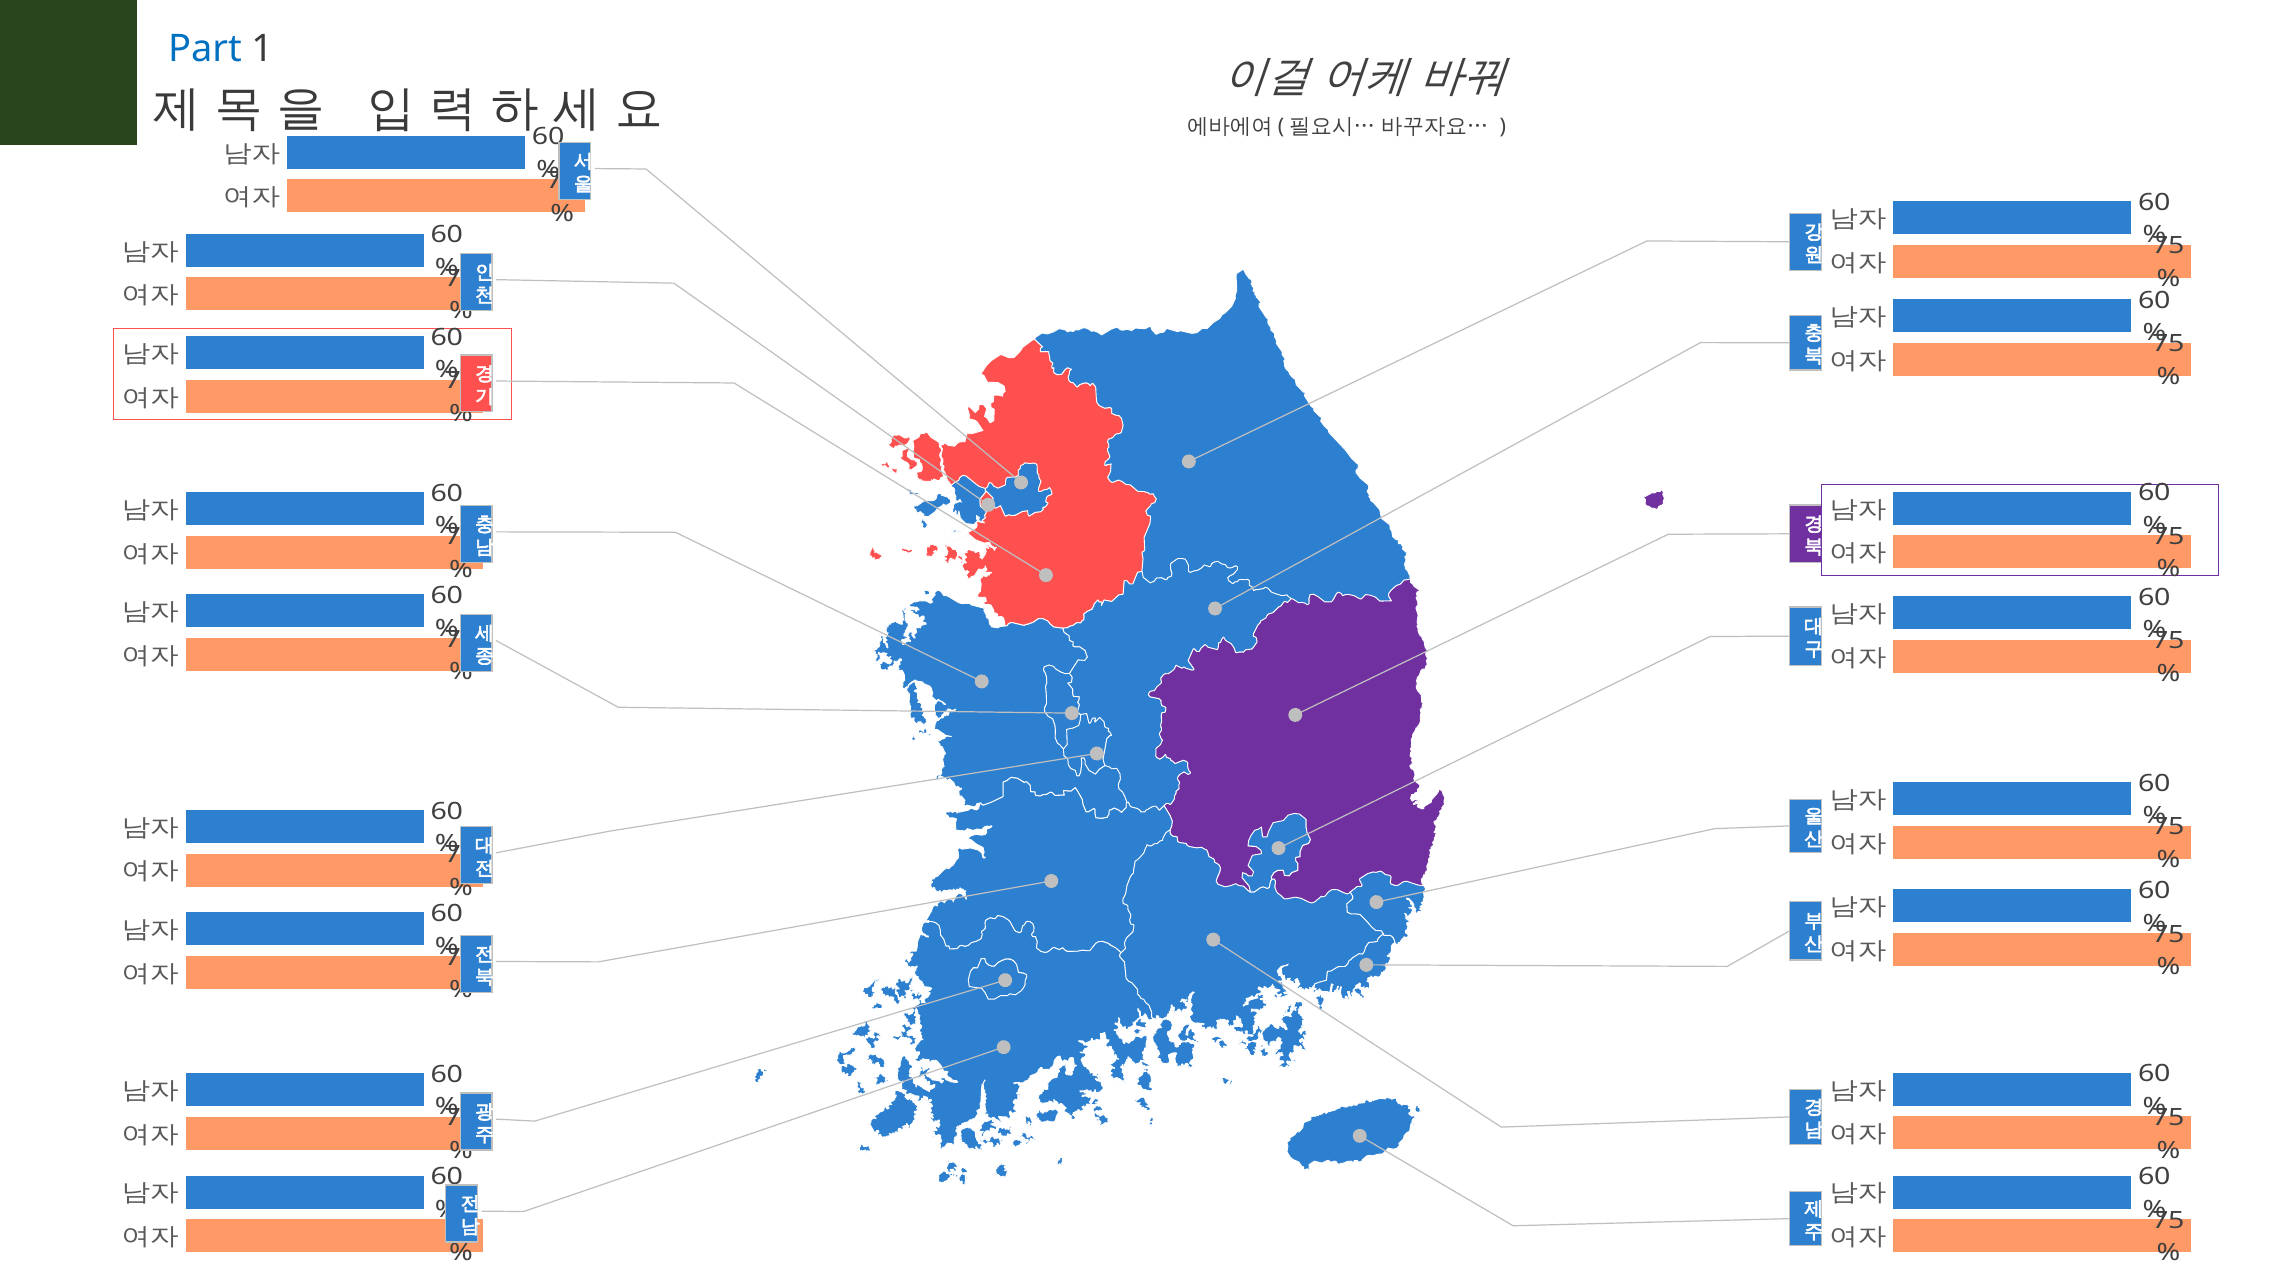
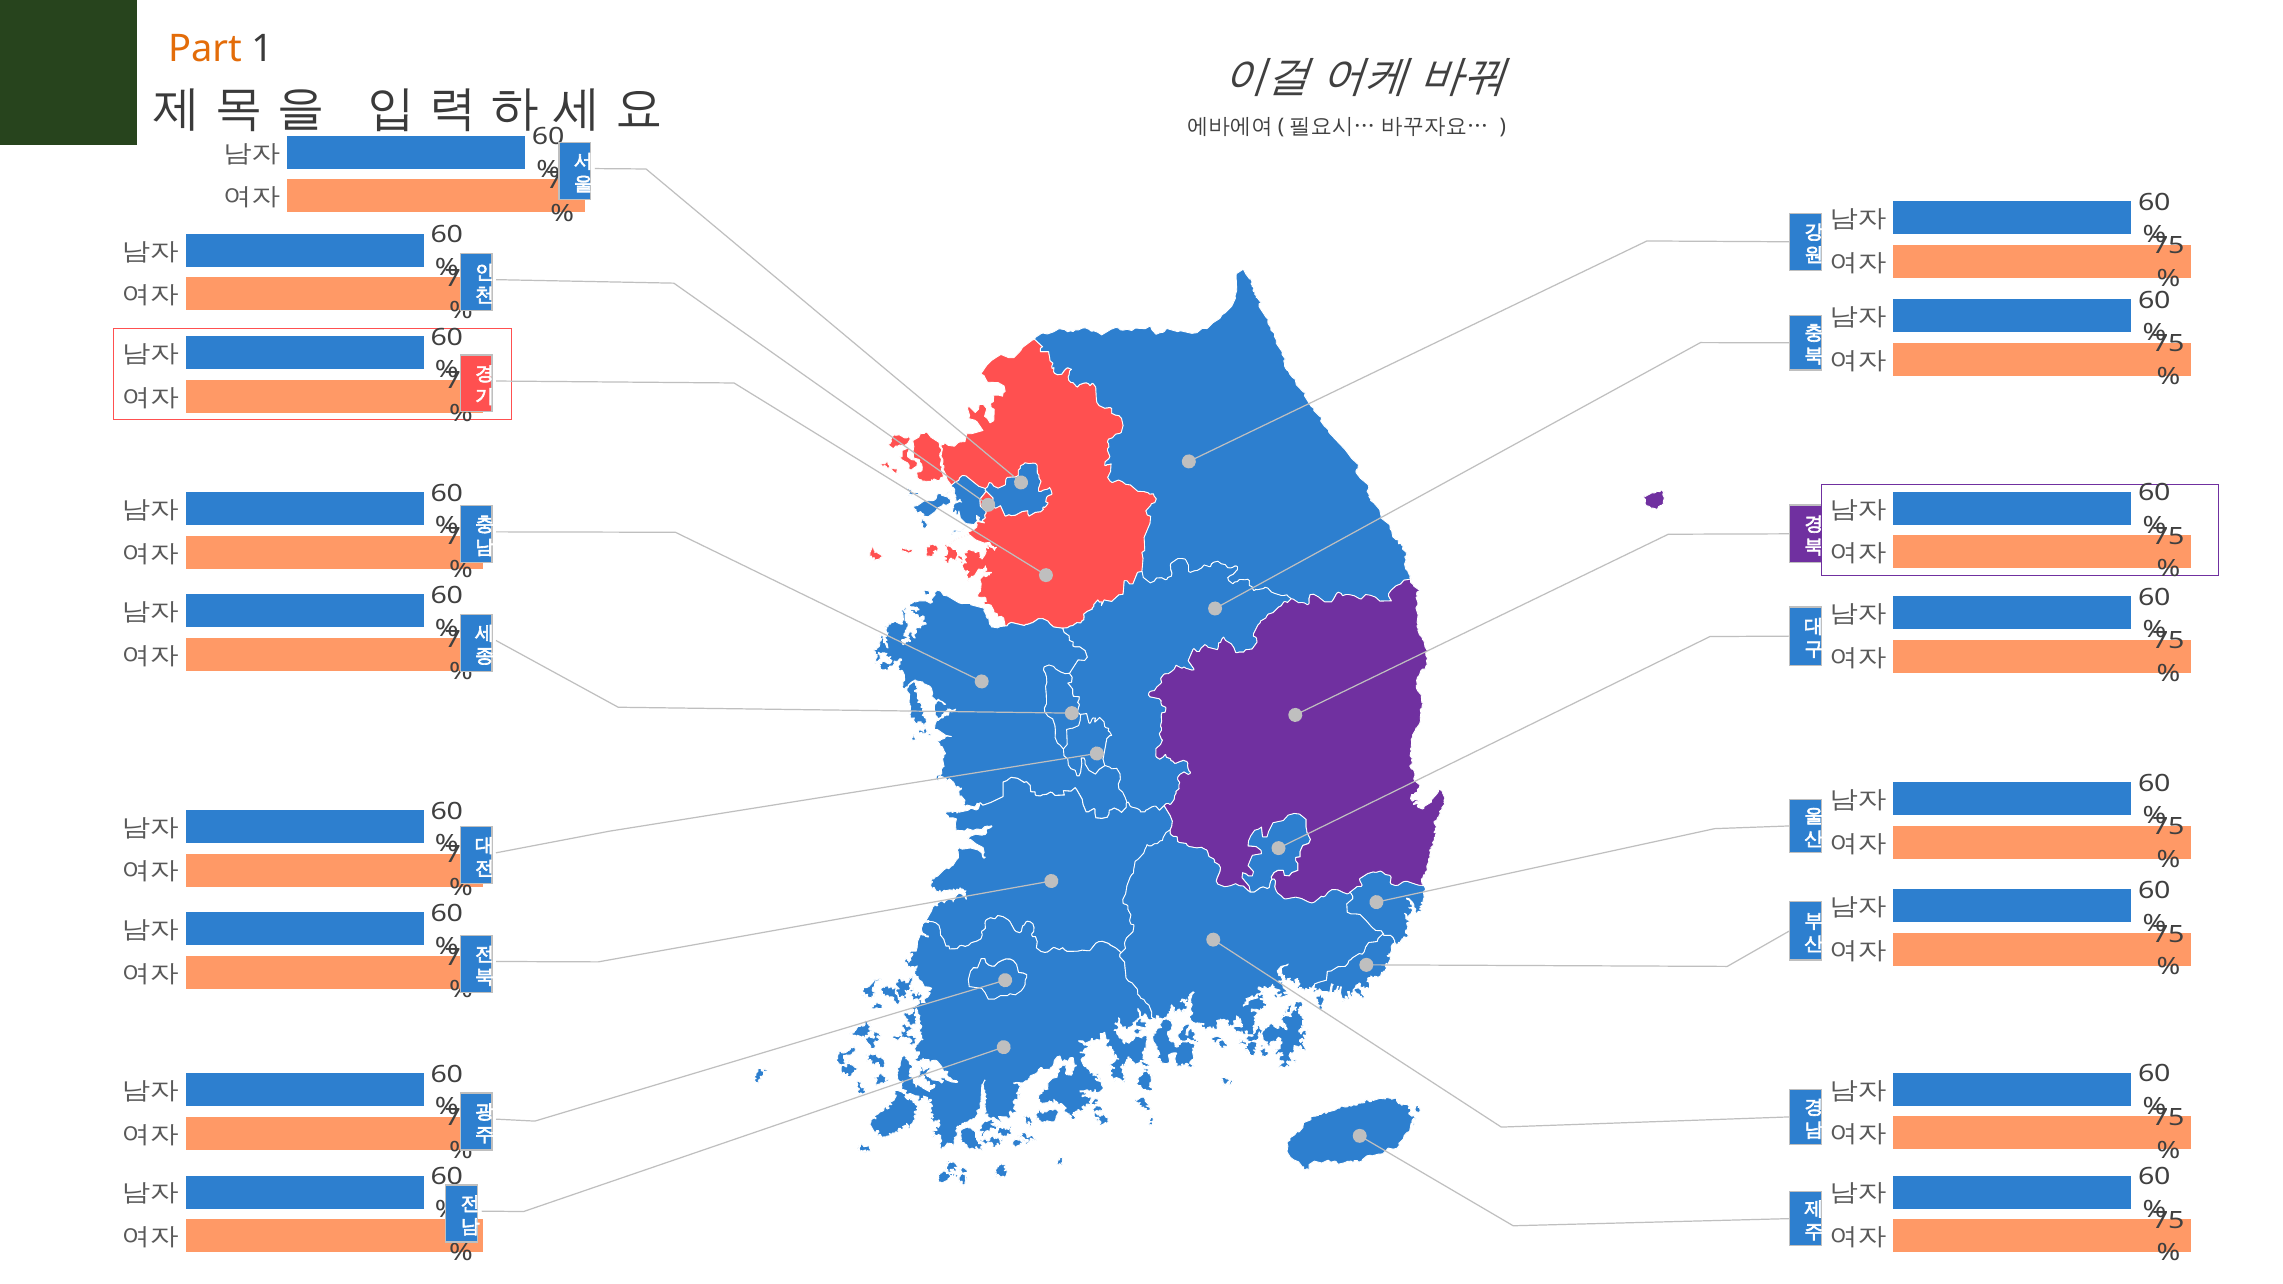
Part colour: blue -> orange (205, 49)
